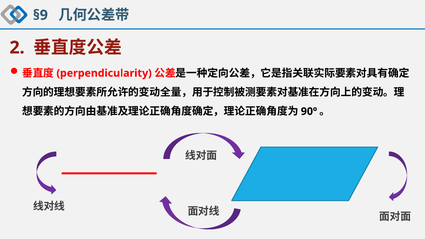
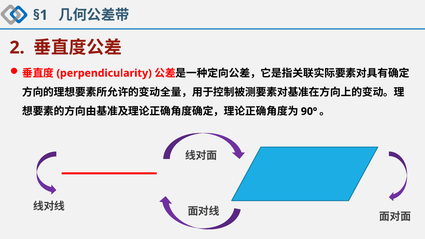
§9: §9 -> §1 (40, 15)
